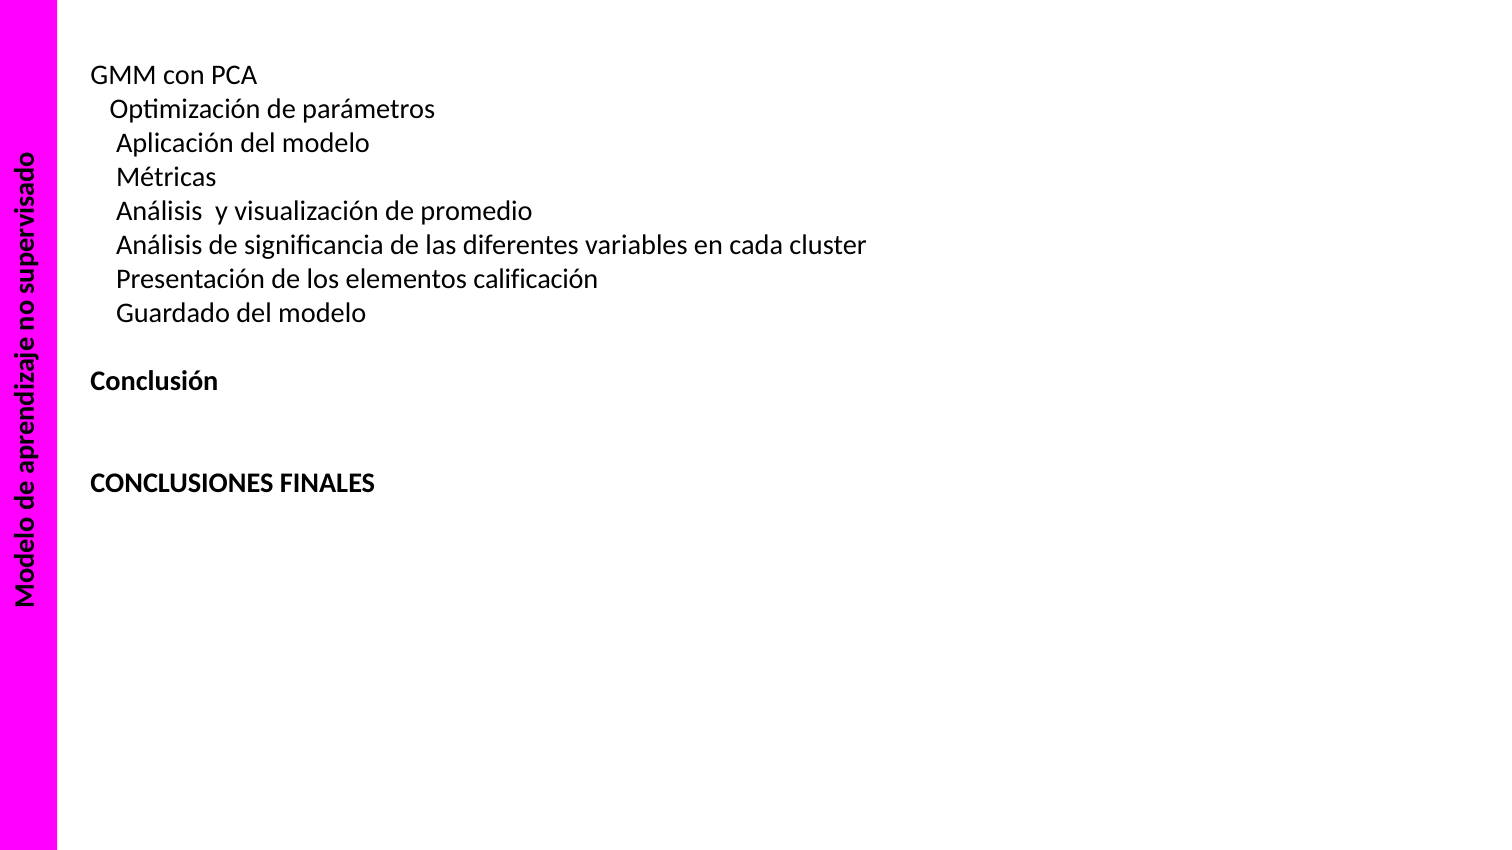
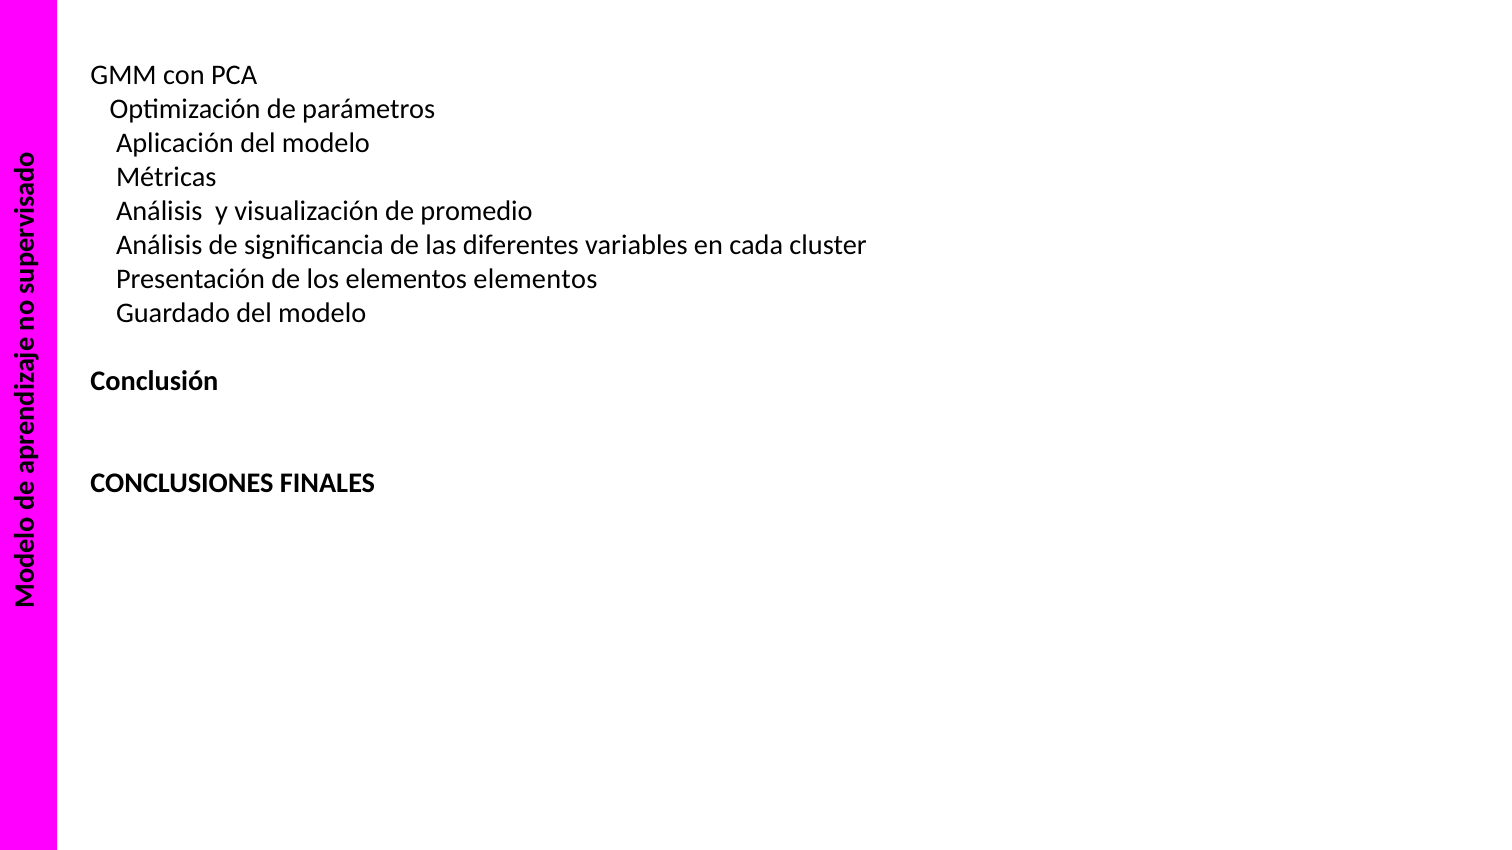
elementos calificación: calificación -> elementos (535, 279)
